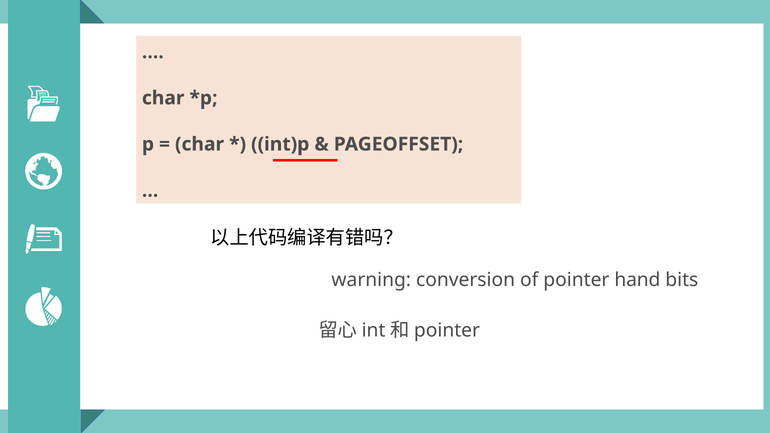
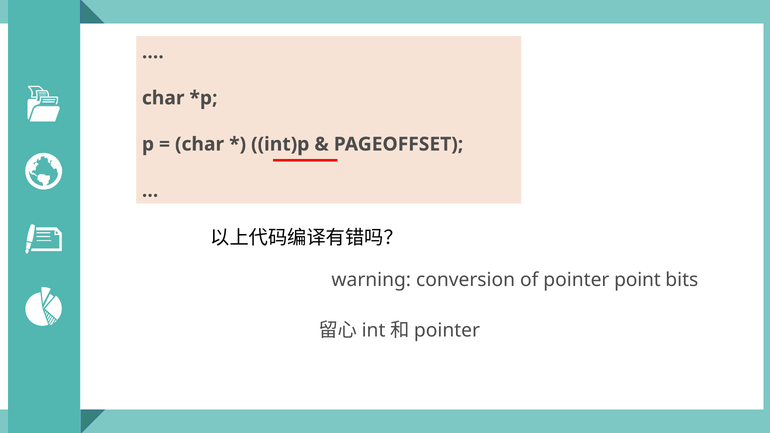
hand: hand -> point (637, 280)
